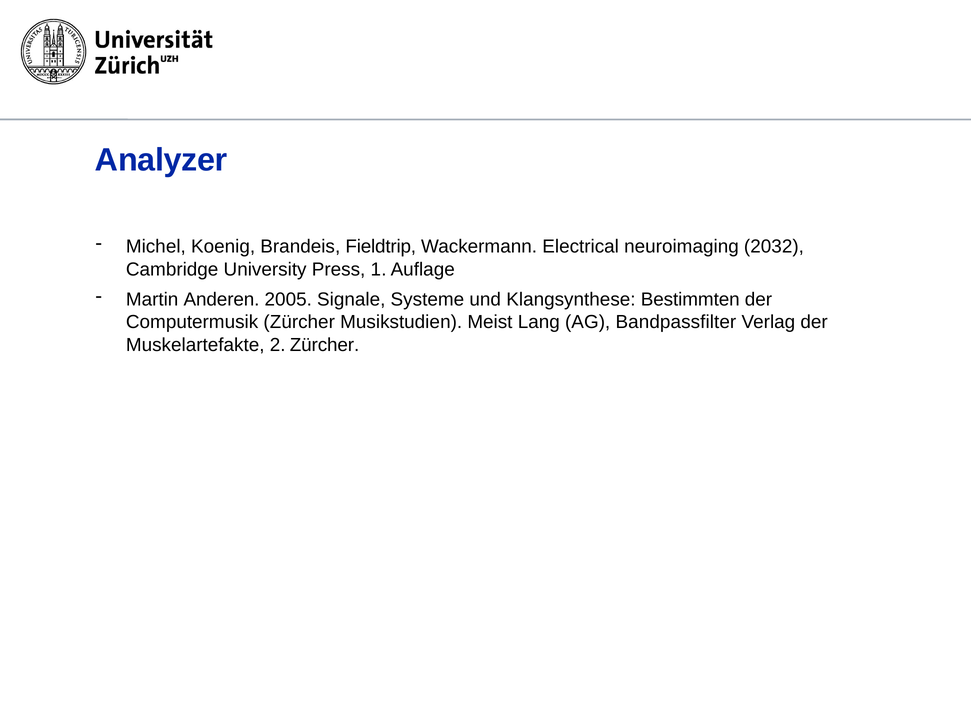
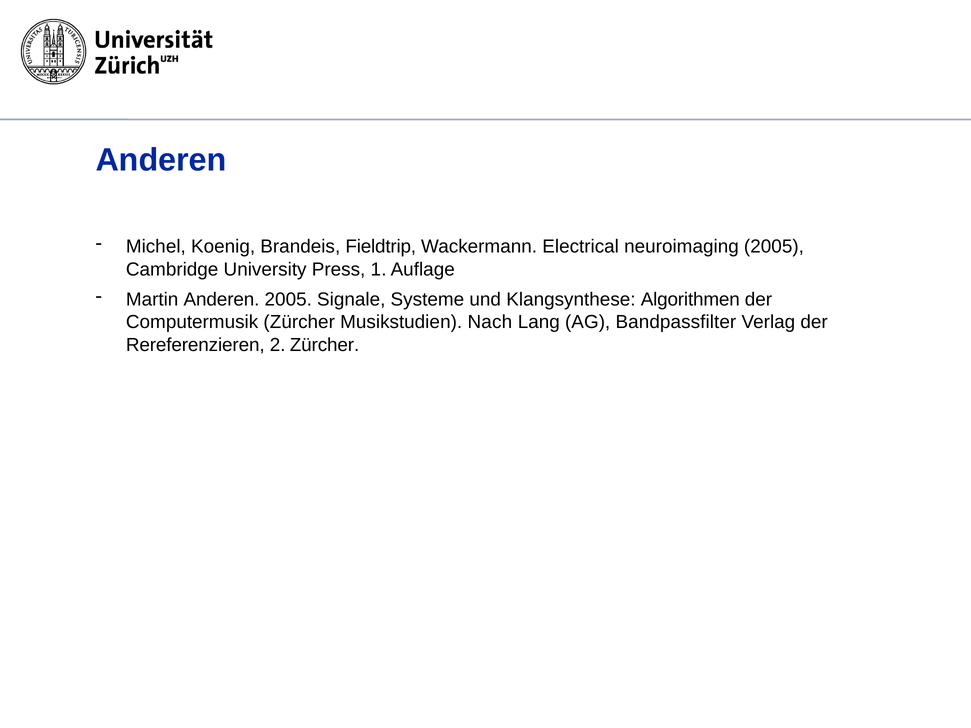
Analyzer: Analyzer -> Anderen (161, 160)
neuroimaging 2032: 2032 -> 2005 (774, 247)
Bestimmten: Bestimmten -> Algorithmen (690, 300)
Meist: Meist -> Nach (490, 322)
Muskelartefakte: Muskelartefakte -> Rereferenzieren (195, 345)
